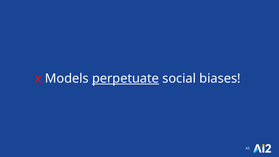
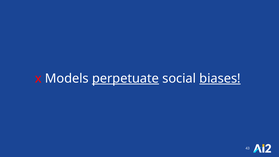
biases underline: none -> present (220, 78)
